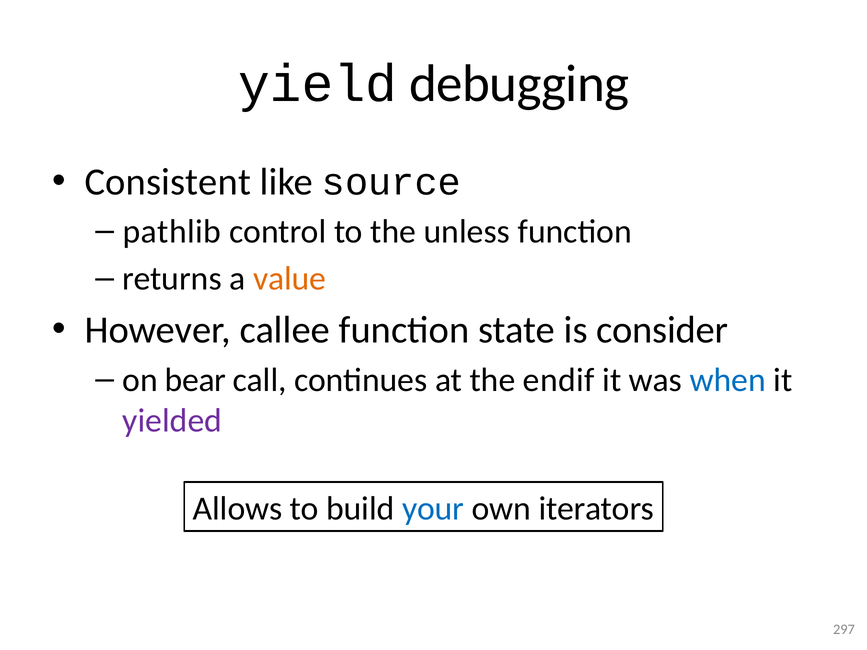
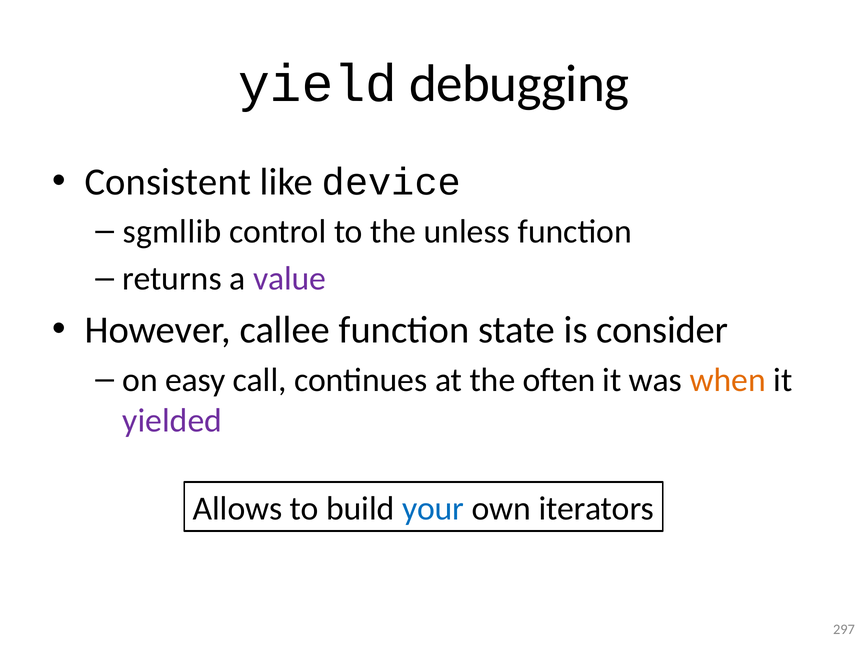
source: source -> device (391, 182)
pathlib: pathlib -> sgmllib (172, 232)
value colour: orange -> purple (290, 279)
bear: bear -> easy (195, 380)
endif: endif -> often (559, 380)
when colour: blue -> orange (728, 380)
